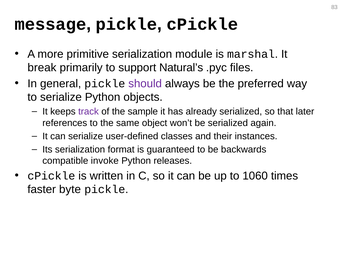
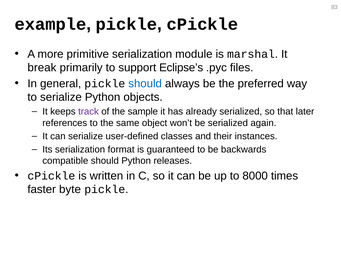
message: message -> example (51, 24)
Natural’s: Natural’s -> Eclipse’s (181, 68)
should colour: purple -> blue (145, 83)
compatible invoke: invoke -> should (105, 161)
1060: 1060 -> 8000 (255, 176)
